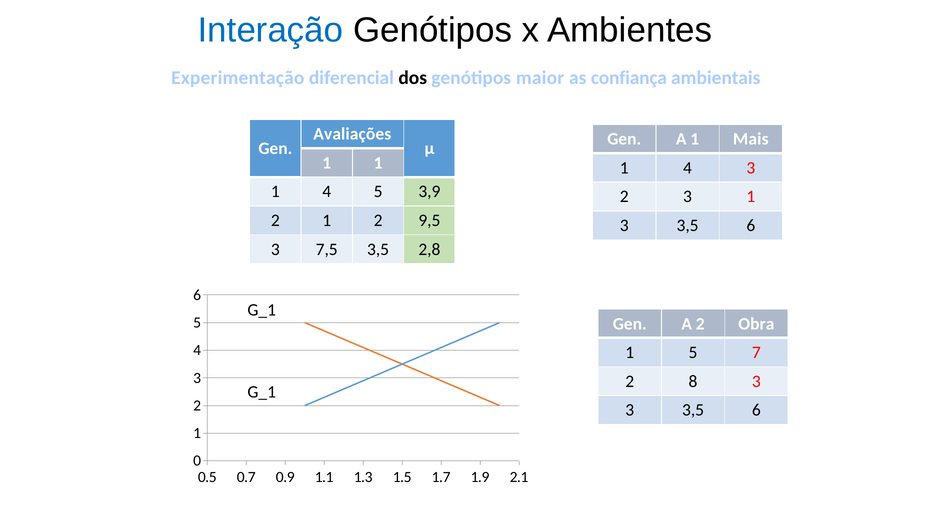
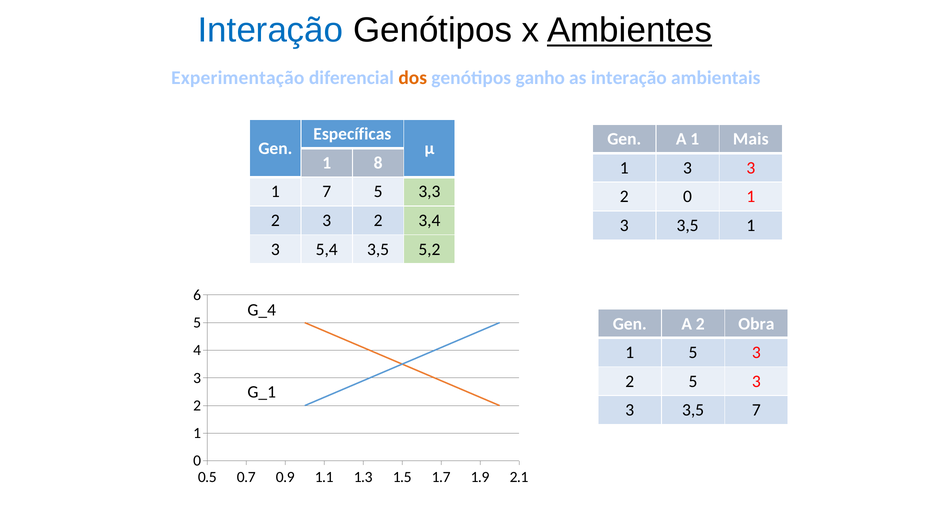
Ambientes underline: none -> present (630, 30)
dos colour: black -> orange (413, 78)
maior: maior -> ganho (540, 78)
as confiança: confiança -> interação (629, 78)
Avaliações: Avaliações -> Específicas (352, 134)
1: 1 -> 8 (378, 163)
4: 4 -> 3 (688, 168)
4: 4 -> 7 (327, 192)
3,9: 3,9 -> 3,3 (429, 192)
3: 3 -> 0 (688, 197)
1: 1 -> 3 (327, 221)
9,5: 9,5 -> 3,4 (429, 221)
6: 6 -> 1 (751, 226)
7,5: 7,5 -> 5,4 (327, 249)
2,8: 2,8 -> 5,2 (429, 249)
G_1: G_1 -> G_4 (262, 310)
1 5 7: 7 -> 3 (756, 353)
2 8: 8 -> 5 (693, 382)
6: 6 -> 7 (756, 410)
